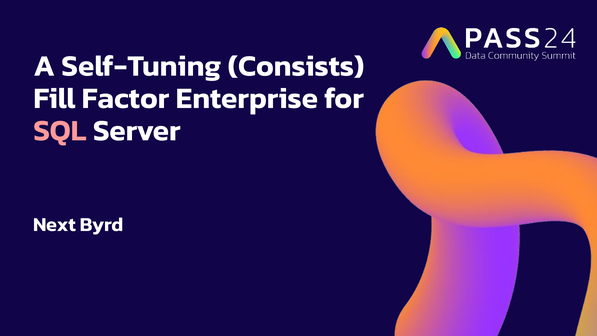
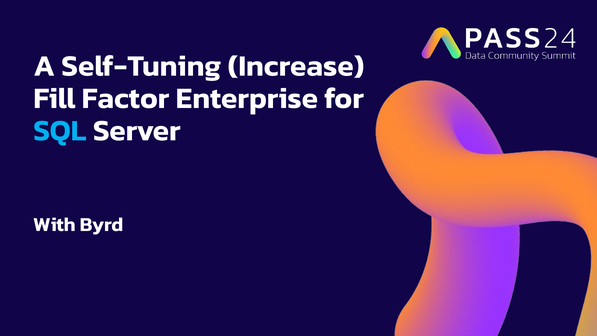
Consists: Consists -> Increase (296, 66)
SQL colour: pink -> light blue (60, 131)
Next: Next -> With (55, 224)
